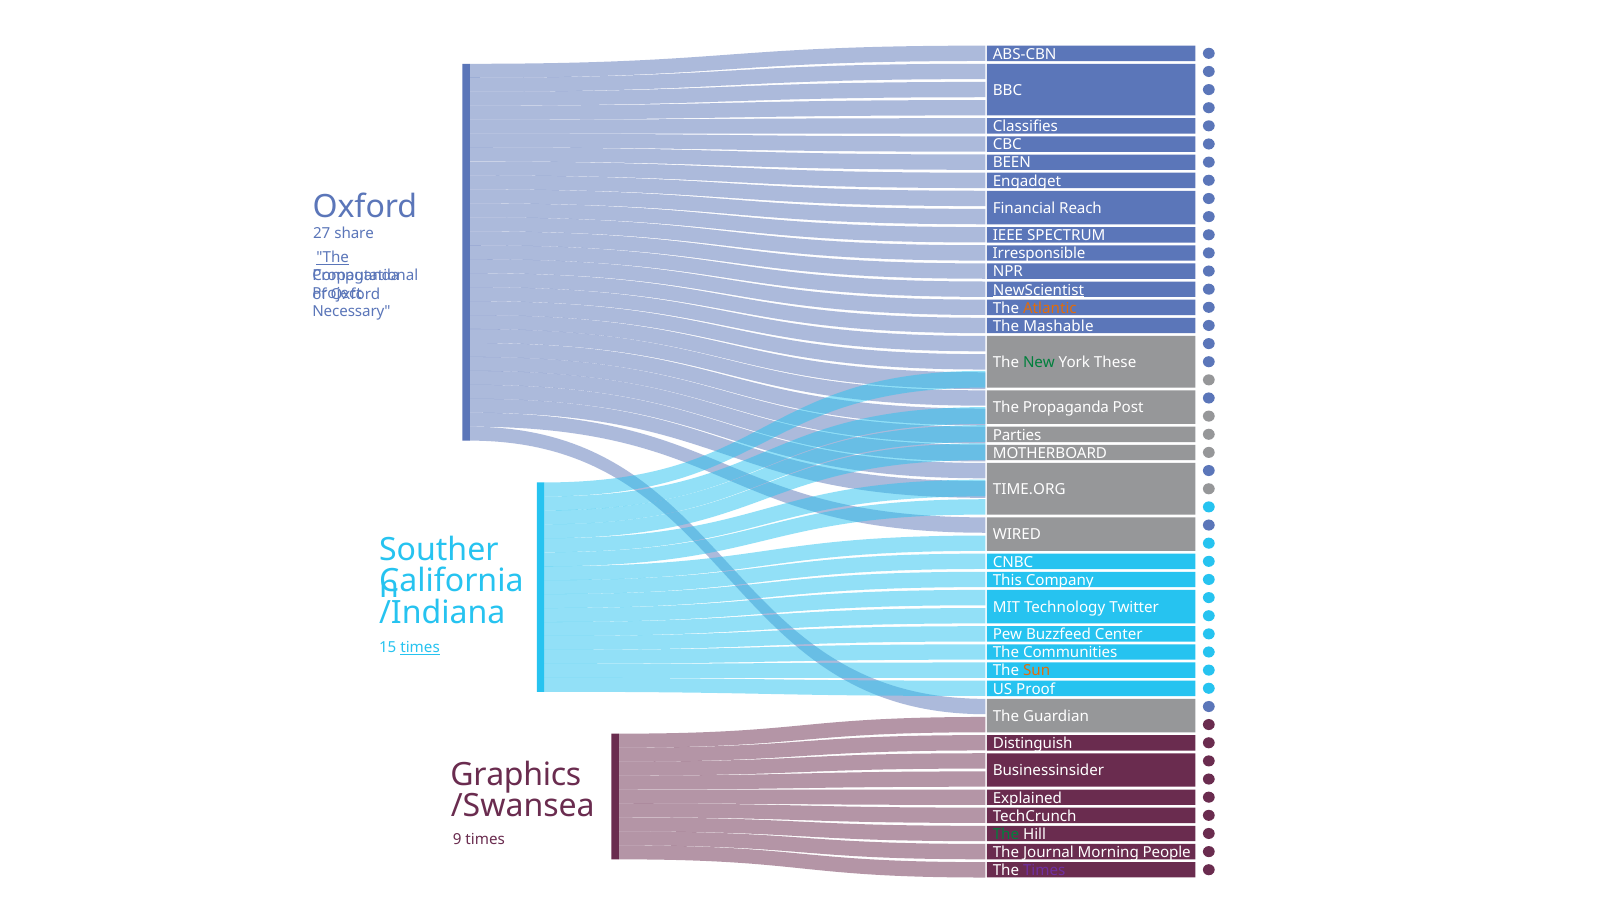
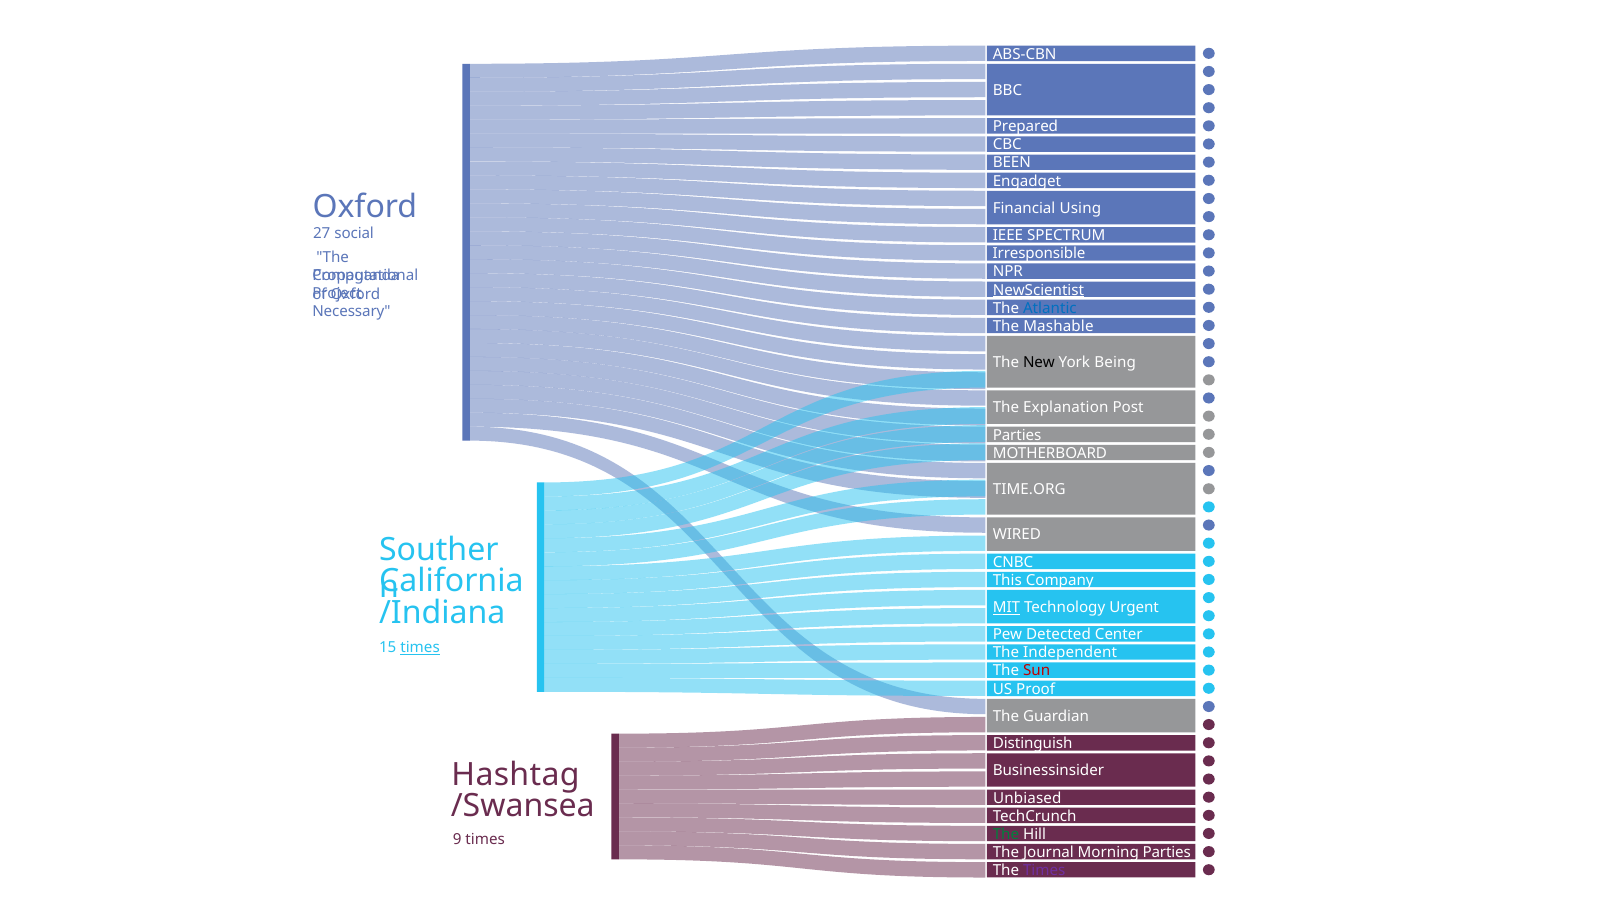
Classifies: Classifies -> Prepared (1025, 127)
Reach: Reach -> Using (1080, 208)
share: share -> social (354, 233)
The underline: present -> none (333, 257)
Atlantic colour: orange -> blue (1050, 308)
New colour: green -> black (1039, 362)
These: These -> Being (1115, 362)
The Propaganda: Propaganda -> Explanation (1066, 408)
MIT underline: none -> present (1006, 607)
Twitter: Twitter -> Urgent (1134, 607)
Buzzfeed: Buzzfeed -> Detected (1058, 634)
Communities: Communities -> Independent (1070, 653)
Sun colour: orange -> red (1037, 671)
Graphics: Graphics -> Hashtag (515, 774)
Explained: Explained -> Unbiased (1027, 798)
Morning People: People -> Parties (1167, 852)
